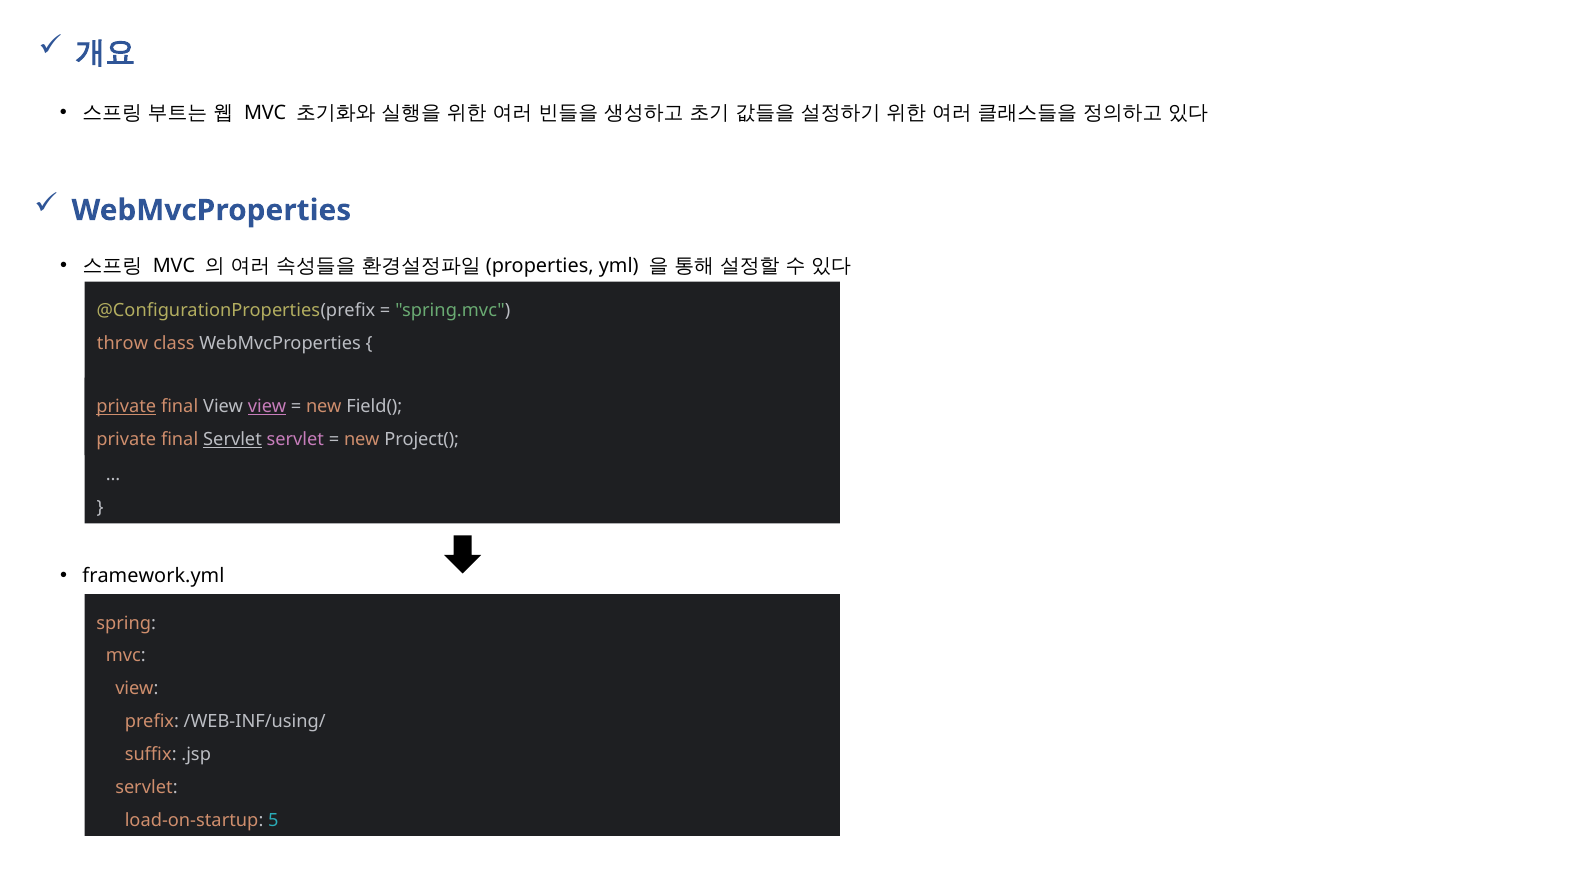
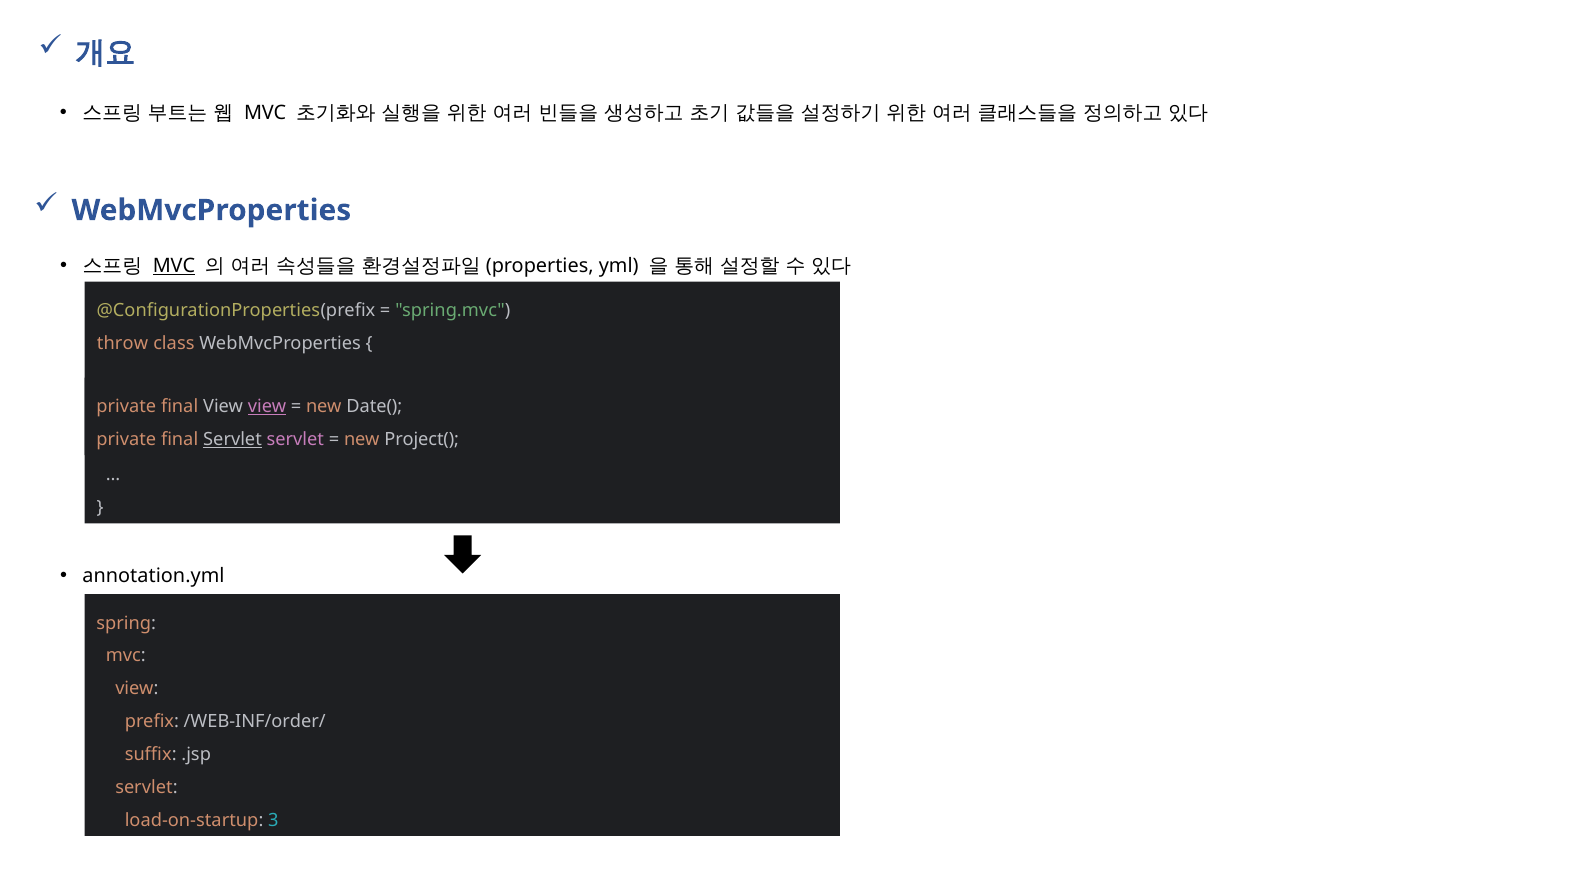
MVC underline: none -> present (174, 266)
private underline: present -> none (126, 407)
Field(: Field( -> Date( (374, 407)
framework.yml: framework.yml -> annotation.yml (153, 576)
/WEB-INF/using/: /WEB-INF/using/ -> /WEB-INF/order/ (255, 722)
5: 5 -> 3 (273, 820)
